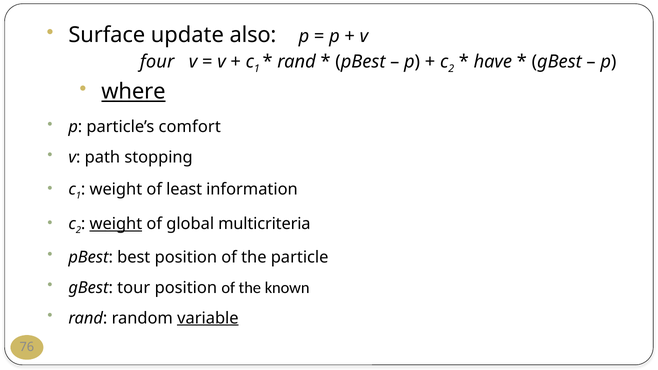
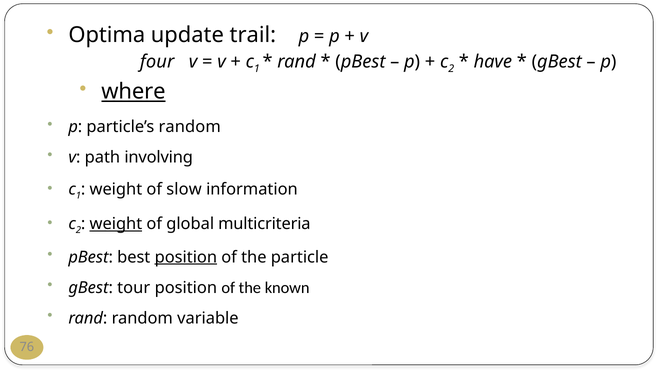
Surface: Surface -> Optima (107, 35)
also: also -> trail (253, 35)
particle’s comfort: comfort -> random (190, 127)
stopping: stopping -> involving (159, 158)
least: least -> slow (184, 189)
position underline: none -> present (186, 257)
variable underline: present -> none (208, 318)
